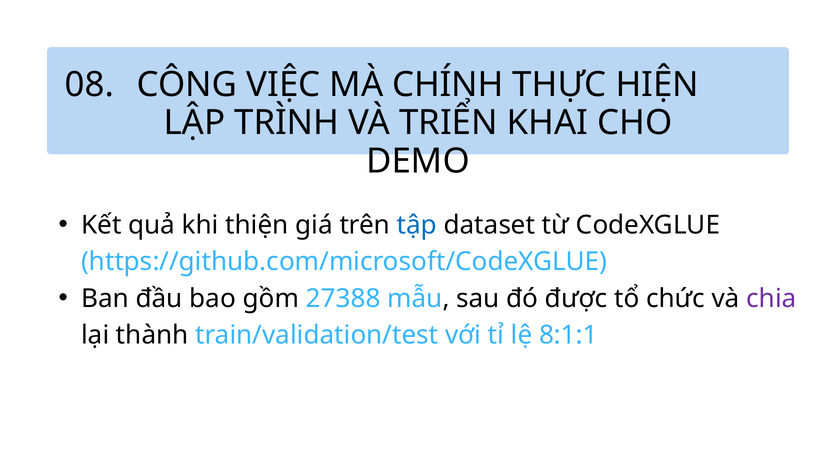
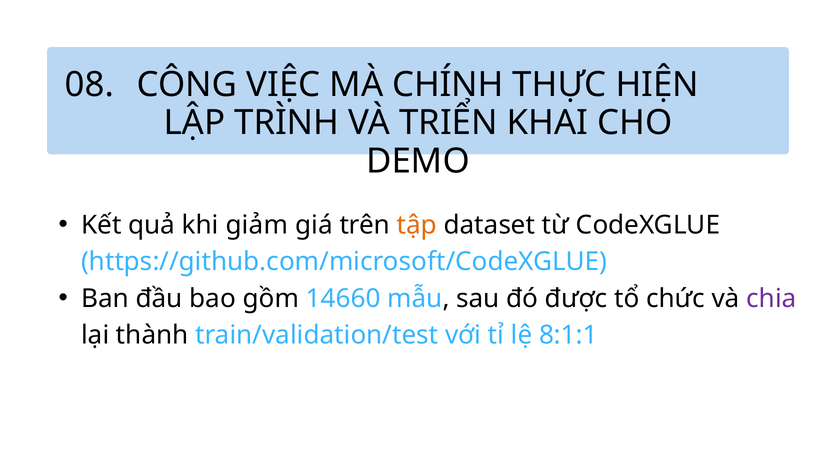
thiện: thiện -> giảm (257, 225)
tập colour: blue -> orange (417, 225)
27388: 27388 -> 14660 (343, 299)
